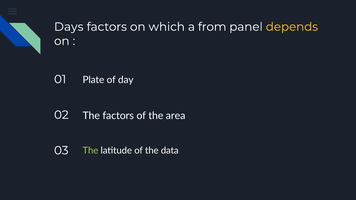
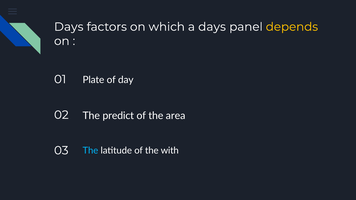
a from: from -> days (212, 27)
The factors: factors -> predict (118, 116)
The colour: light green -> light blue (90, 151)
data: data -> with (170, 151)
